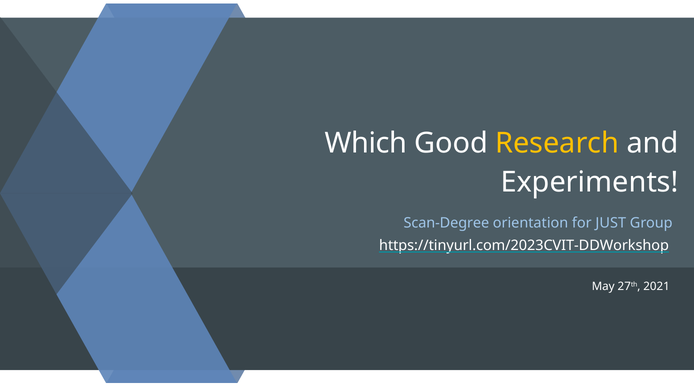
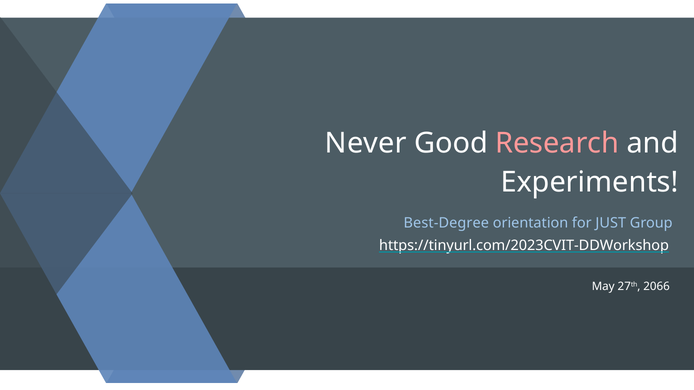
Which: Which -> Never (366, 143)
Research colour: yellow -> pink (557, 143)
Scan-Degree: Scan-Degree -> Best-Degree (446, 223)
2021: 2021 -> 2066 (657, 287)
